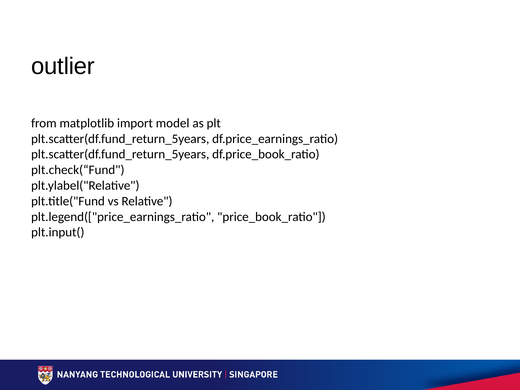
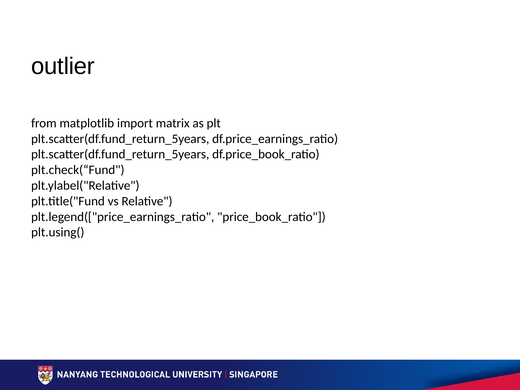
model: model -> matrix (173, 123)
plt.input(: plt.input( -> plt.using( (58, 232)
